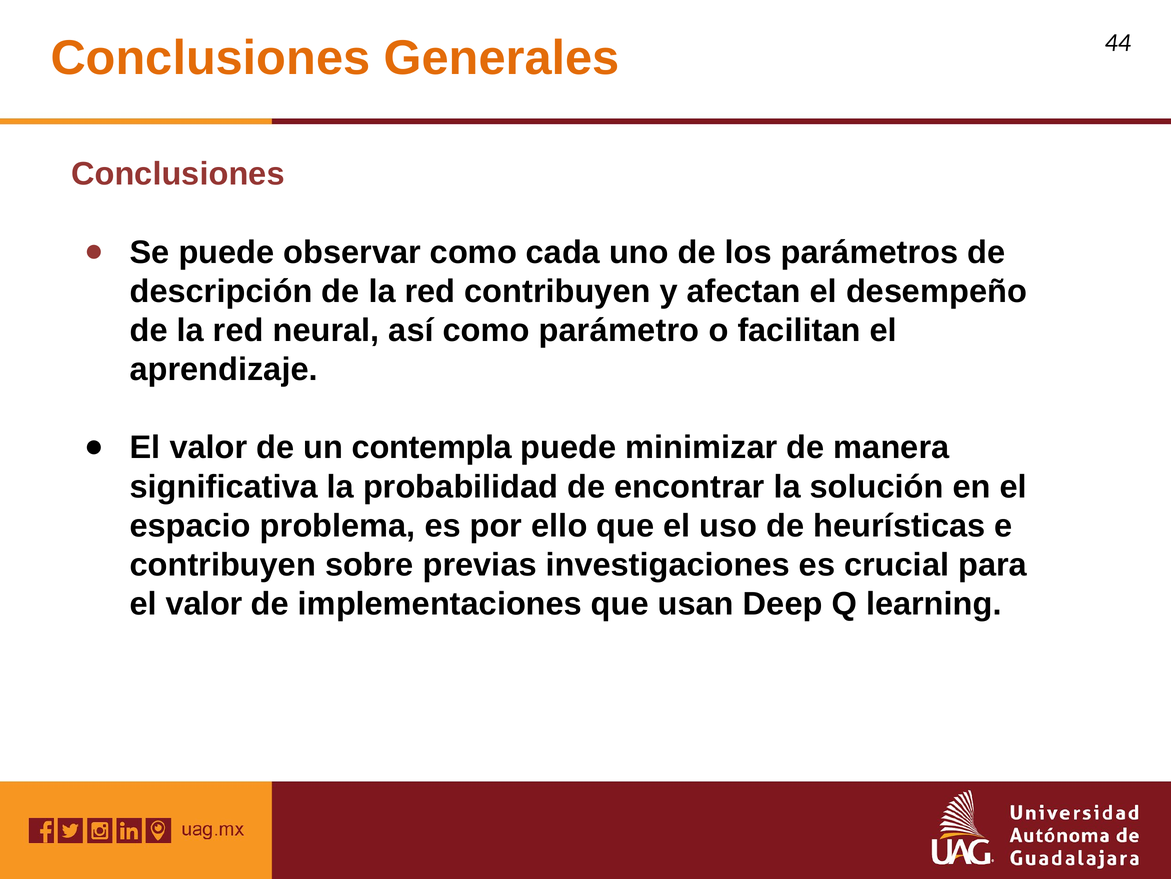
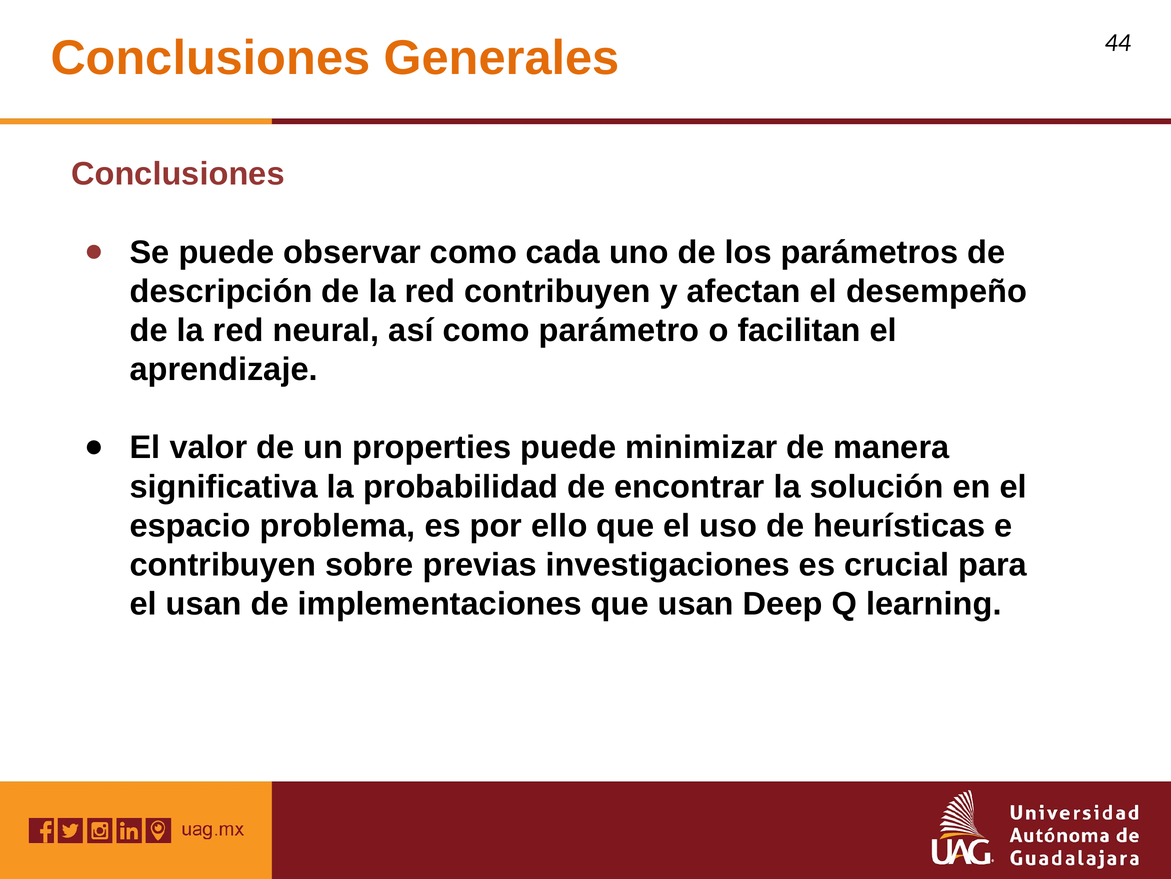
contempla: contempla -> properties (432, 447)
valor: valor -> usan (204, 604)
